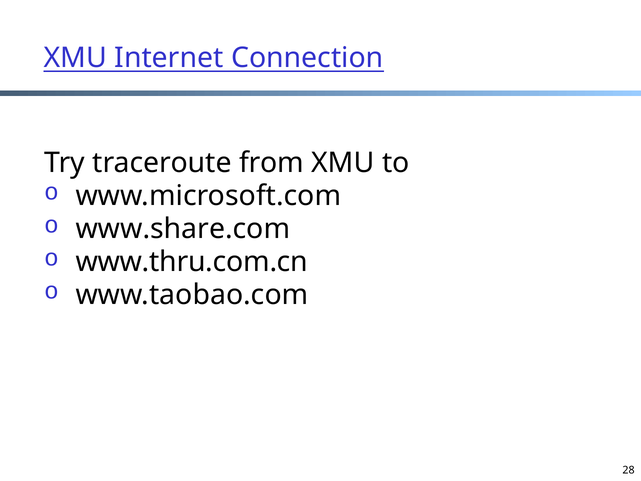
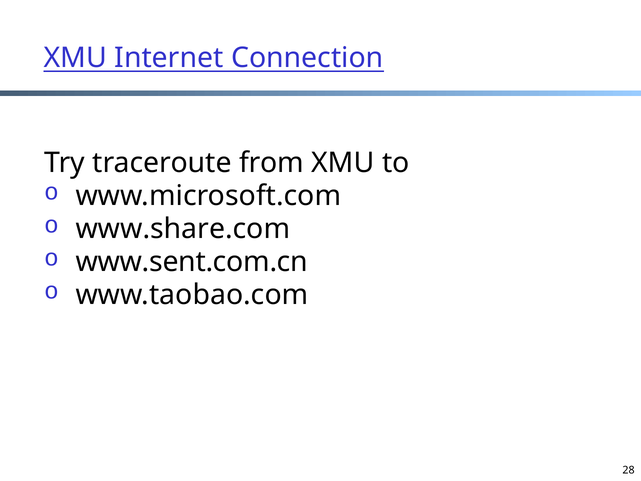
www.thru.com.cn: www.thru.com.cn -> www.sent.com.cn (192, 262)
